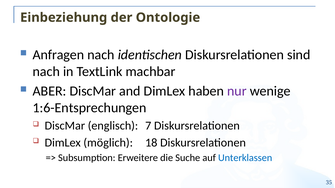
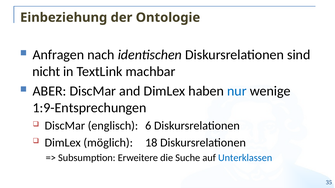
nach: nach -> nicht (46, 72)
nur colour: purple -> blue (237, 91)
1:6-Entsprechungen: 1:6-Entsprechungen -> 1:9-Entsprechungen (90, 108)
7: 7 -> 6 (148, 126)
